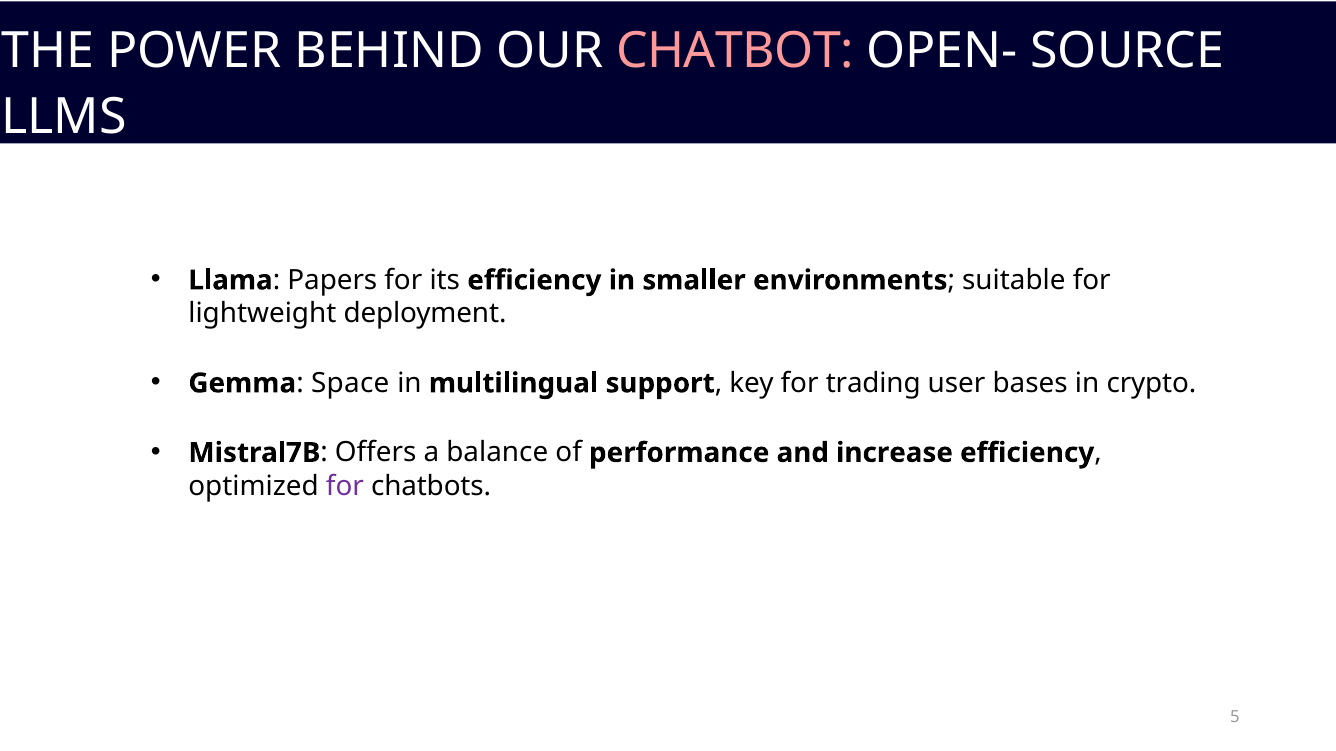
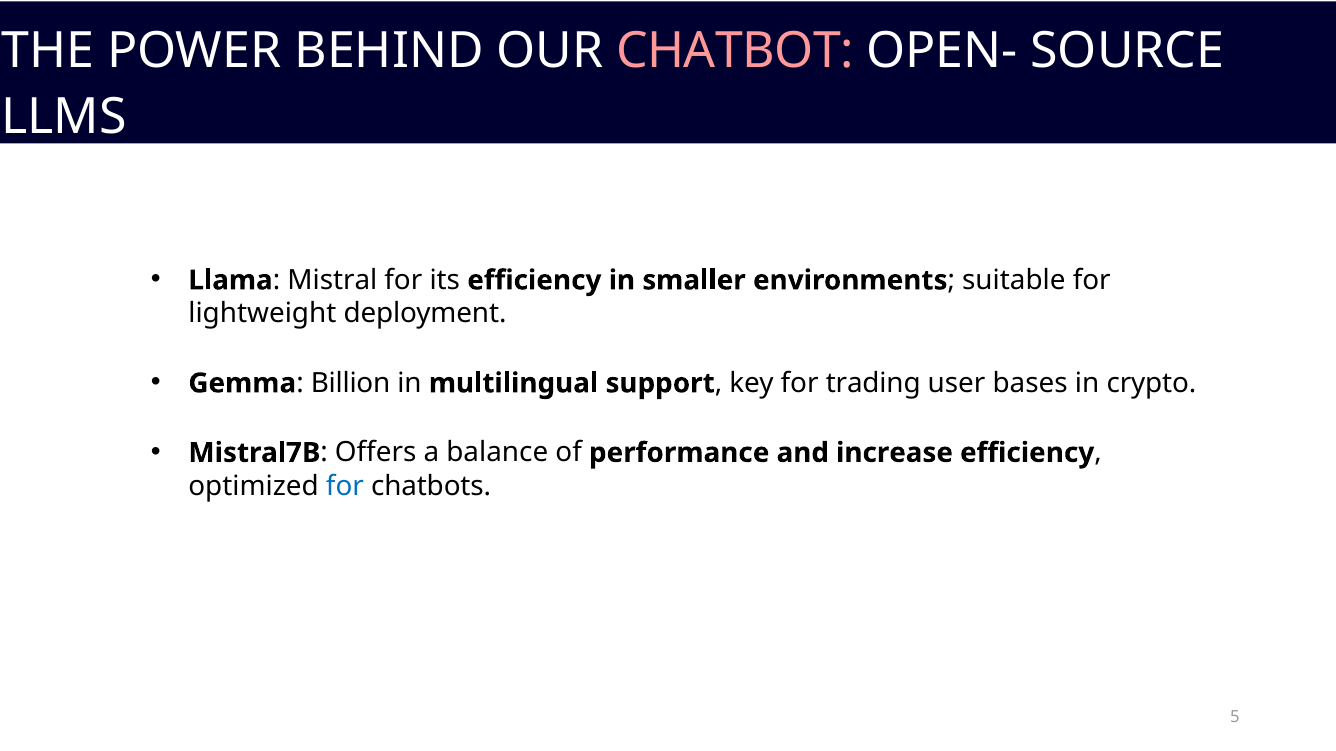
Papers: Papers -> Mistral (332, 280)
Space: Space -> Billion (351, 383)
for colour: purple -> blue (345, 486)
